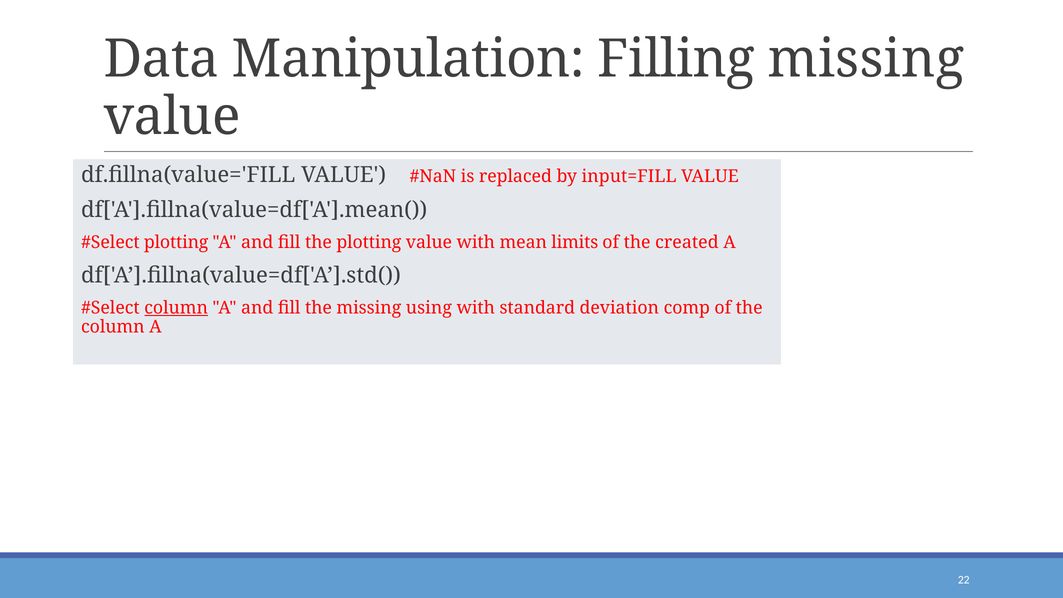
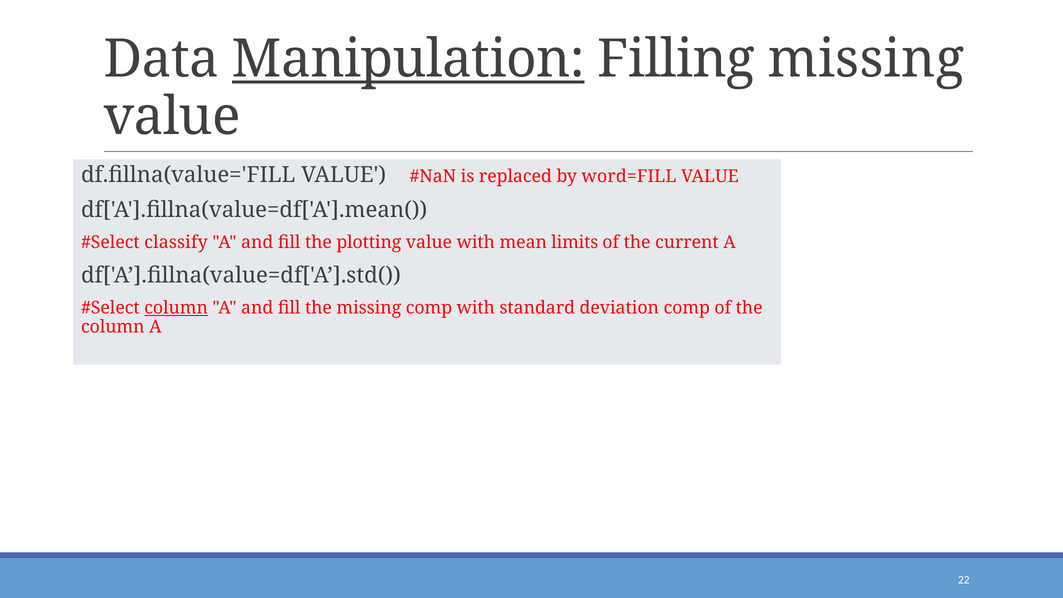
Manipulation underline: none -> present (409, 59)
input=FILL: input=FILL -> word=FILL (629, 176)
plotting: plotting -> classify (176, 243)
created: created -> current (687, 243)
missing using: using -> comp (429, 308)
